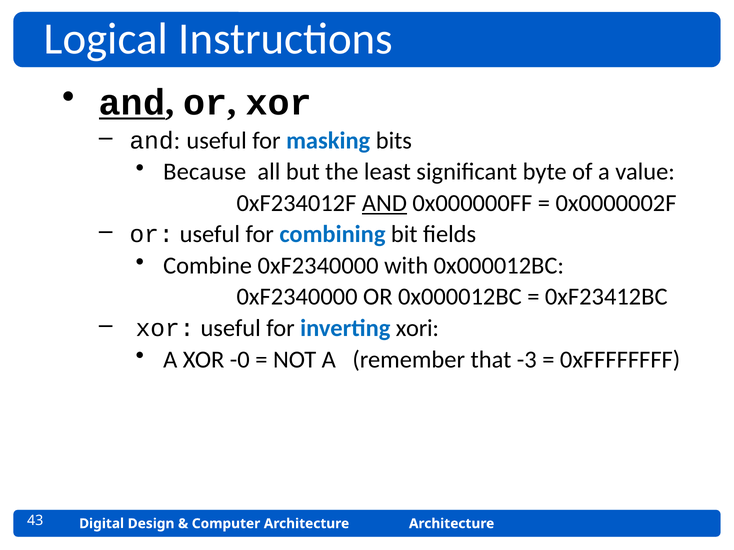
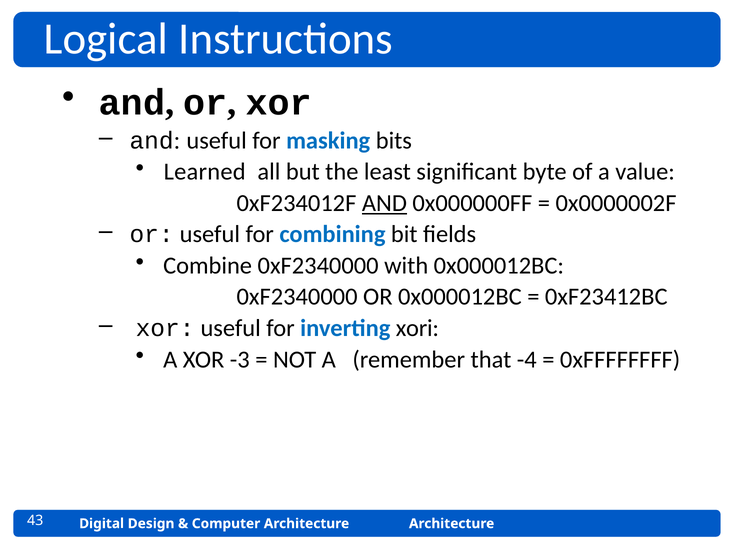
and underline: present -> none (132, 103)
Because: Because -> Learned (205, 172)
-0: -0 -> -3 (240, 360)
-3: -3 -> -4 (527, 360)
